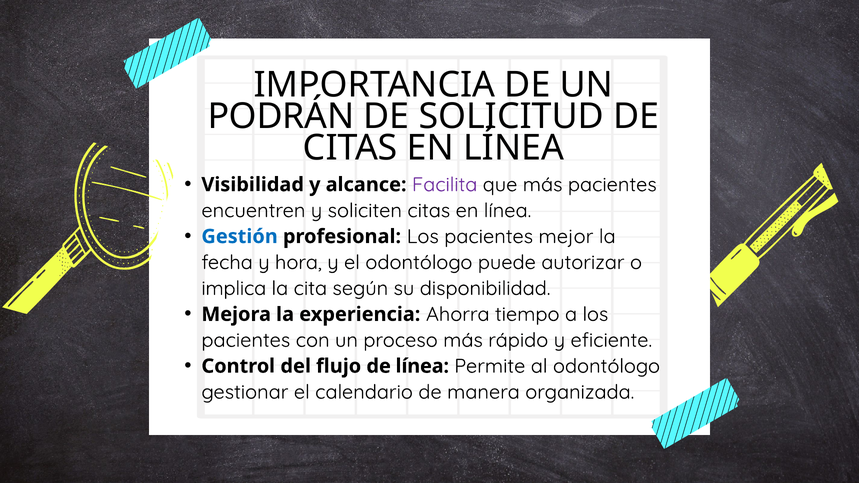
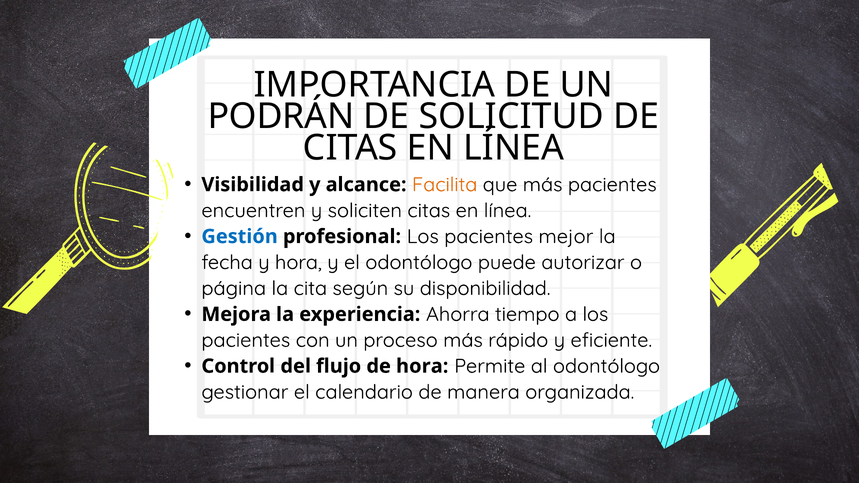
Facilita colour: purple -> orange (445, 185)
implica: implica -> página (234, 288)
de línea: línea -> hora (422, 366)
